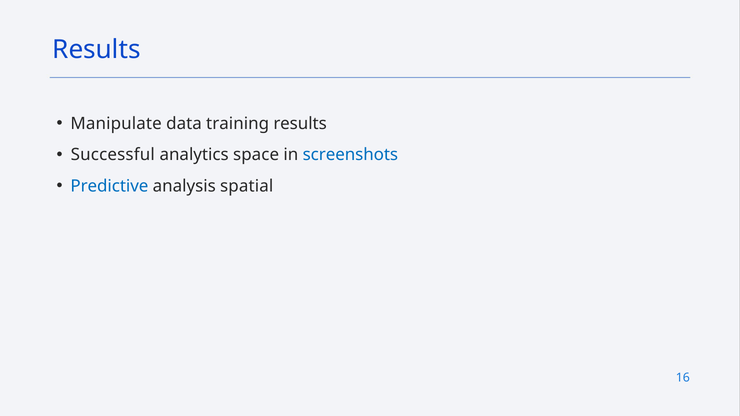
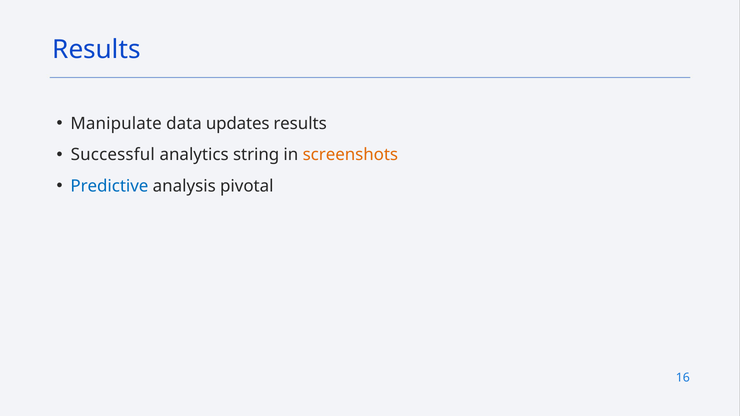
training: training -> updates (238, 124)
space: space -> string (256, 155)
screenshots colour: blue -> orange (350, 155)
spatial: spatial -> pivotal (247, 186)
